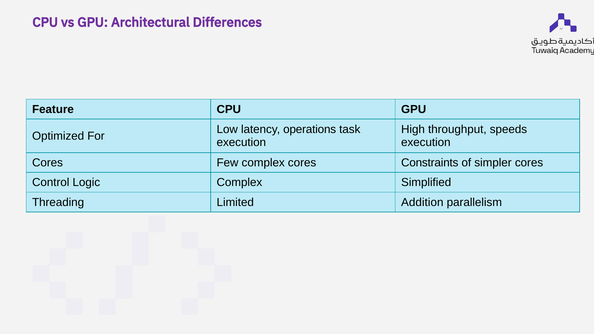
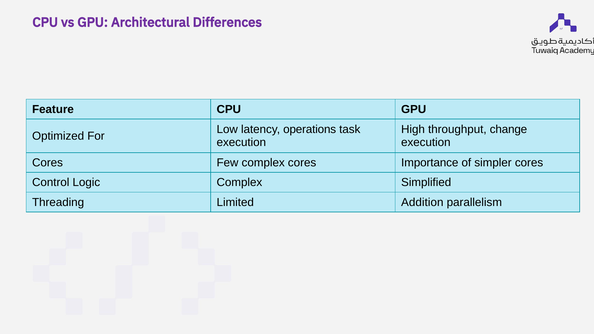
speeds: speeds -> change (508, 130)
Constraints: Constraints -> Importance (430, 163)
